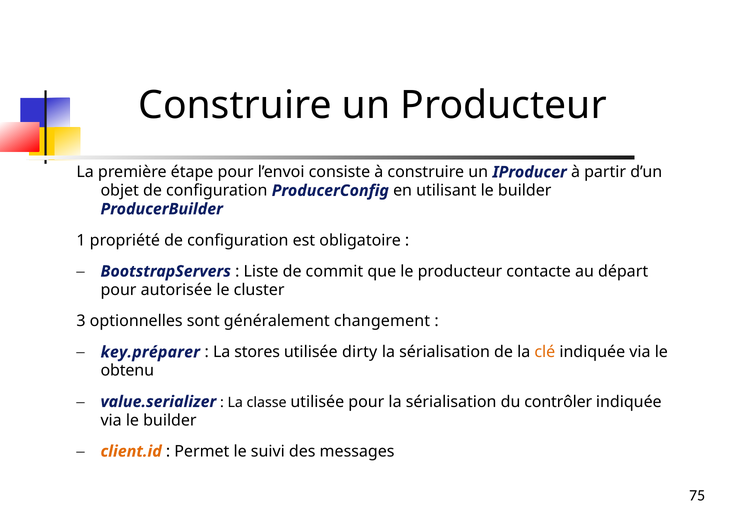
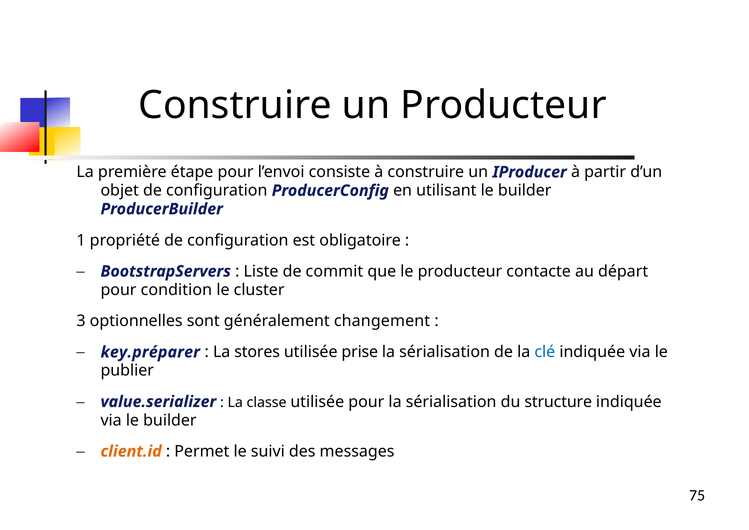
autorisée: autorisée -> condition (176, 290)
dirty: dirty -> prise (360, 352)
clé colour: orange -> blue (545, 352)
obtenu: obtenu -> publier (127, 370)
contrôler: contrôler -> structure (558, 401)
